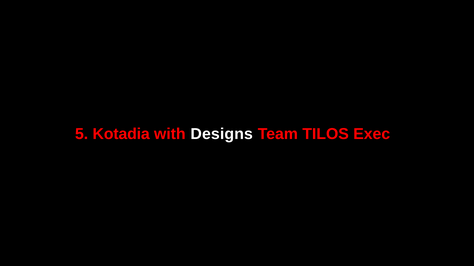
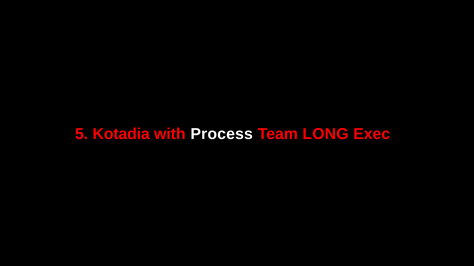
Designs: Designs -> Process (222, 134)
TILOS: TILOS -> LONG (326, 134)
